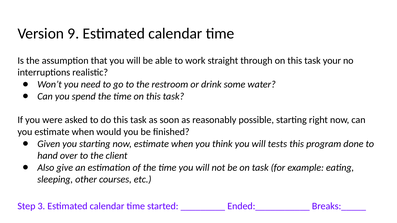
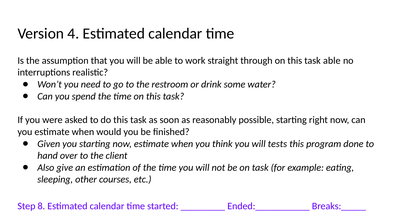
9: 9 -> 4 (73, 34)
task your: your -> able (332, 61)
3: 3 -> 8 (41, 206)
